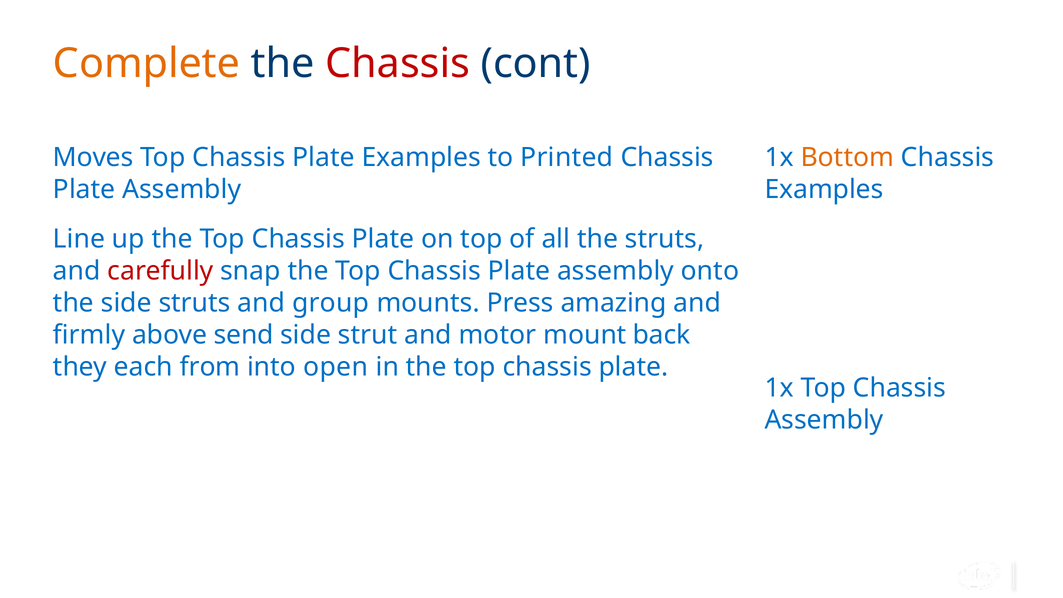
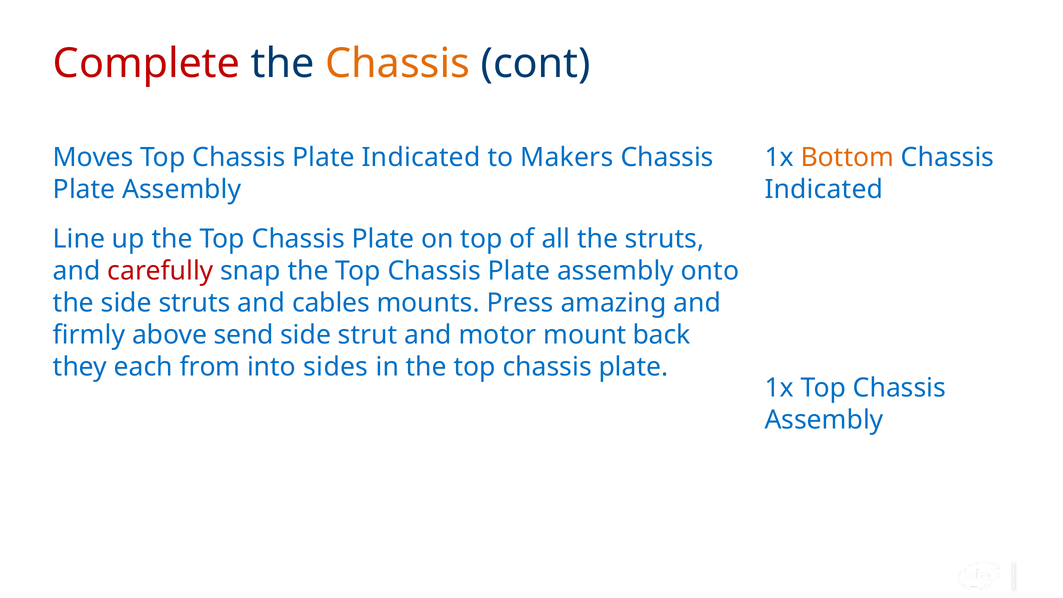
Complete colour: orange -> red (147, 64)
Chassis colour: red -> orange (398, 64)
Plate Examples: Examples -> Indicated (421, 158)
Printed: Printed -> Makers (567, 158)
Examples: Examples -> Indicated (824, 190)
group: group -> cables (331, 303)
open: open -> sides (336, 367)
